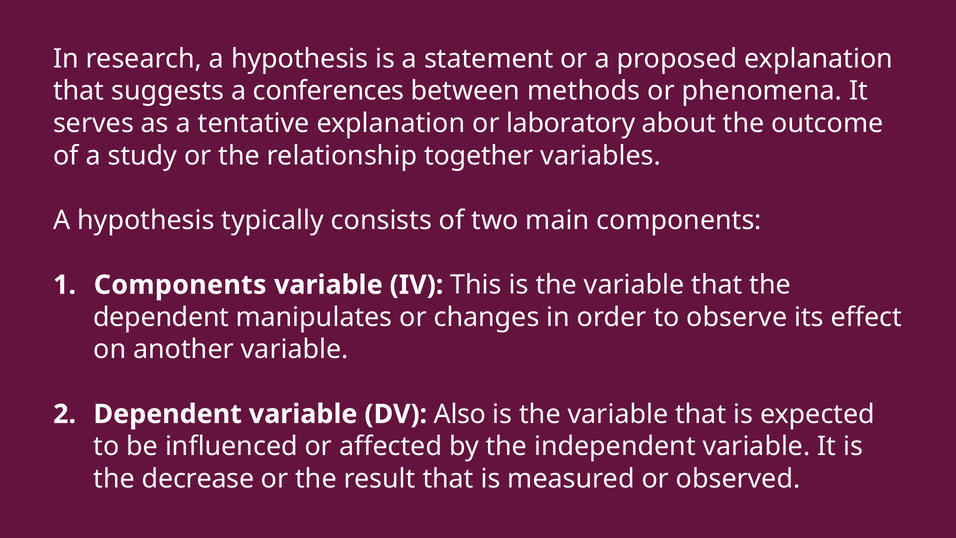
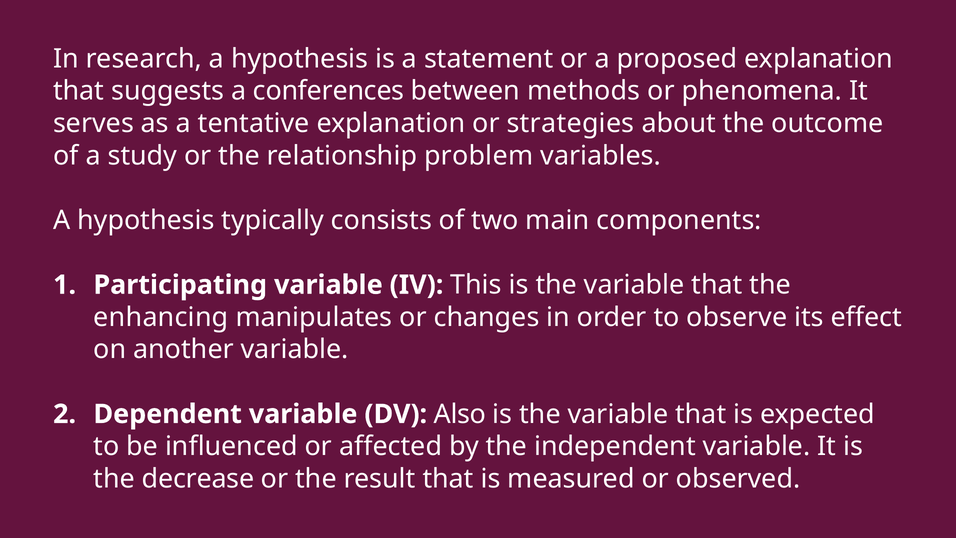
laboratory: laboratory -> strategies (571, 123)
together: together -> problem (479, 156)
Components: Components -> Participating (180, 285)
dependent: dependent -> enhancing (161, 317)
